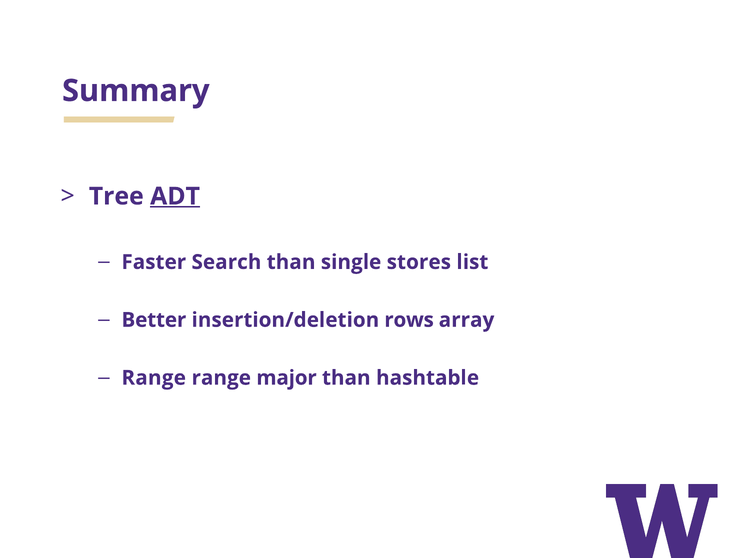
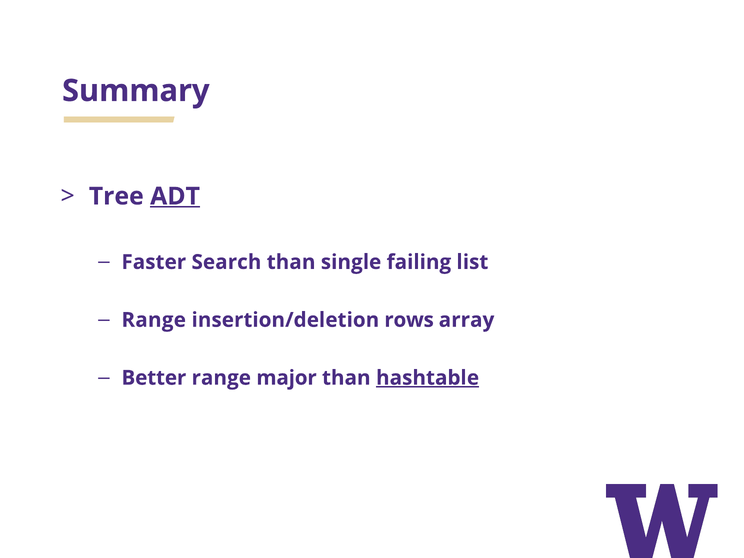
stores: stores -> failing (419, 262)
Better: Better -> Range (154, 320)
Range: Range -> Better (154, 378)
hashtable underline: none -> present (428, 378)
